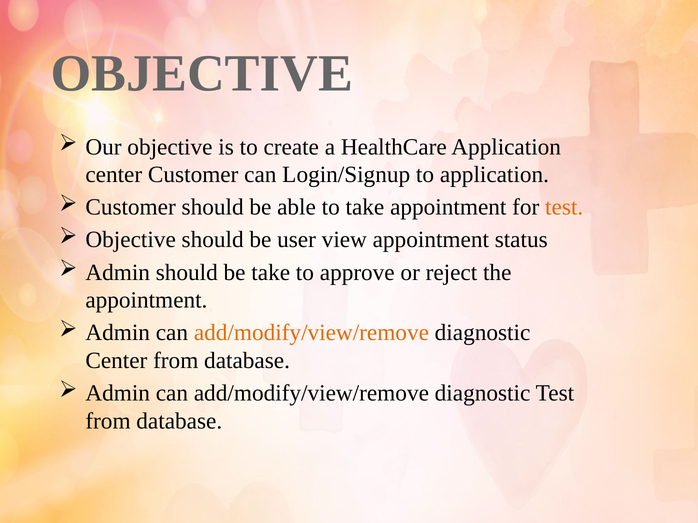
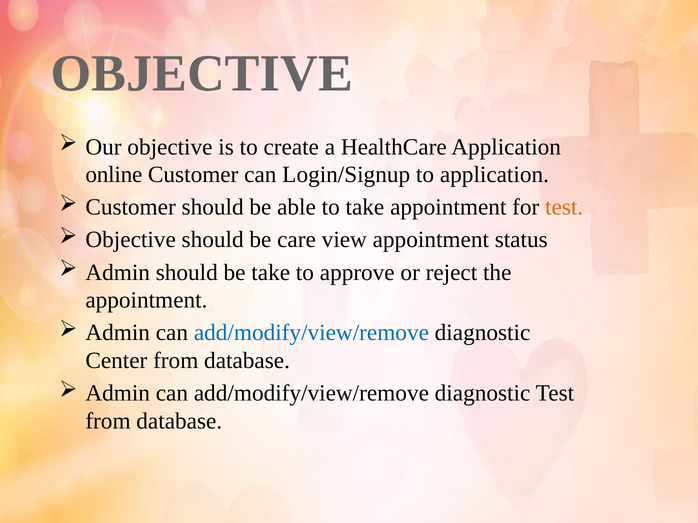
center: center -> online (114, 175)
user: user -> care (297, 240)
add/modify/view/remove colour: orange -> blue (311, 333)
